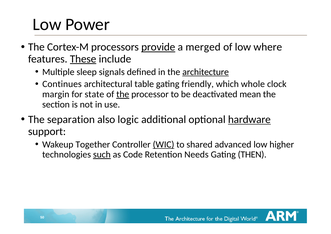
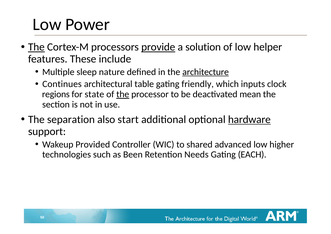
The underline: none -> present (36, 47)
merged: merged -> solution (203, 47)
where: where -> helper (268, 47)
These underline: present -> none (83, 59)
signals: signals -> nature (112, 72)
whole: whole -> inputs (253, 84)
margin: margin -> regions (56, 94)
logic: logic -> start (128, 119)
Together: Together -> Provided (93, 144)
WIC underline: present -> none (164, 144)
such underline: present -> none (102, 155)
Code: Code -> Been (133, 155)
THEN: THEN -> EACH (252, 155)
